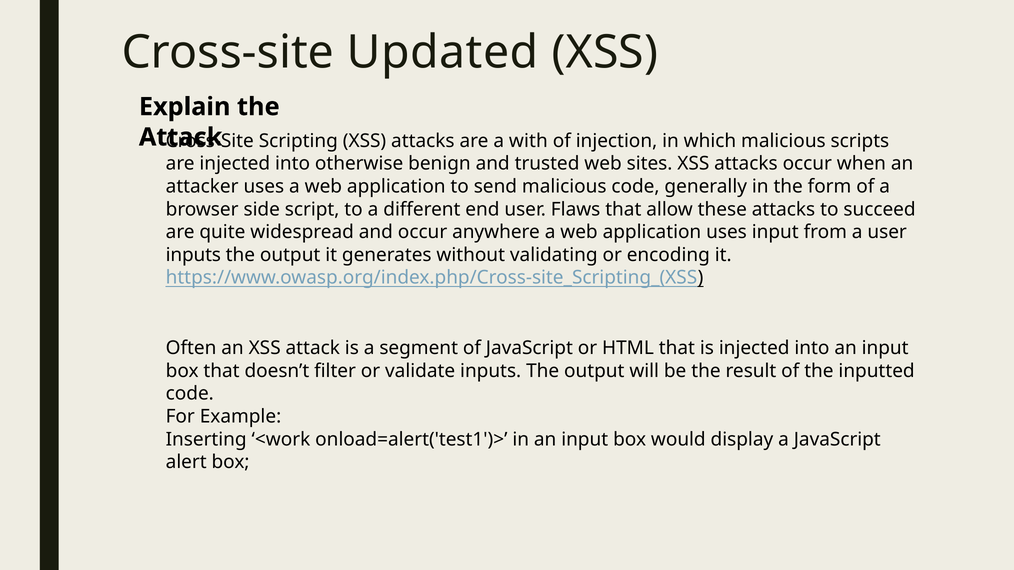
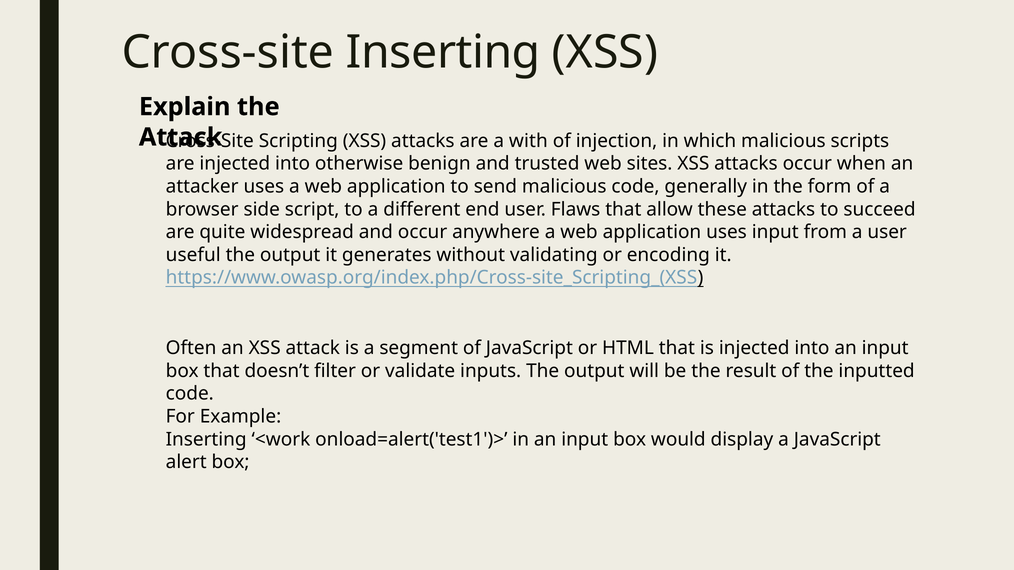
Cross-site Updated: Updated -> Inserting (443, 52)
inputs: inputs -> useful (193, 255)
